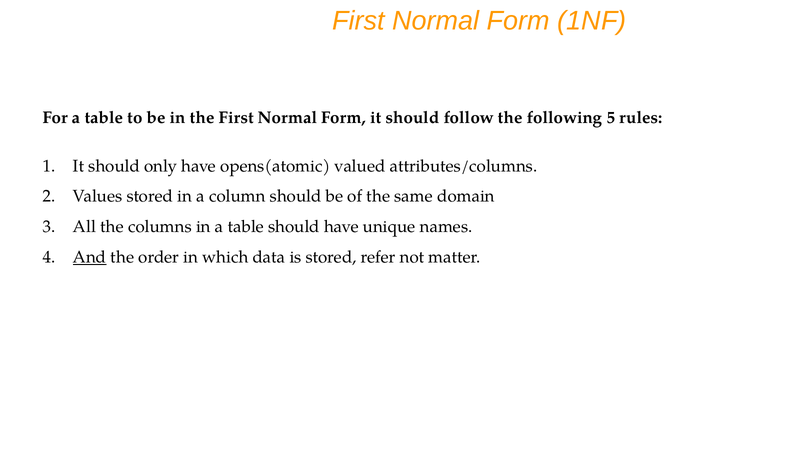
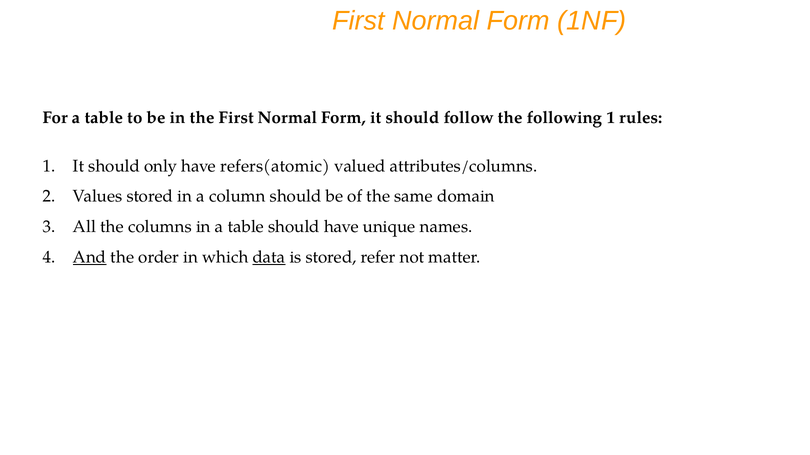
following 5: 5 -> 1 (611, 118)
opens(atomic: opens(atomic -> refers(atomic (275, 166)
data underline: none -> present (269, 257)
